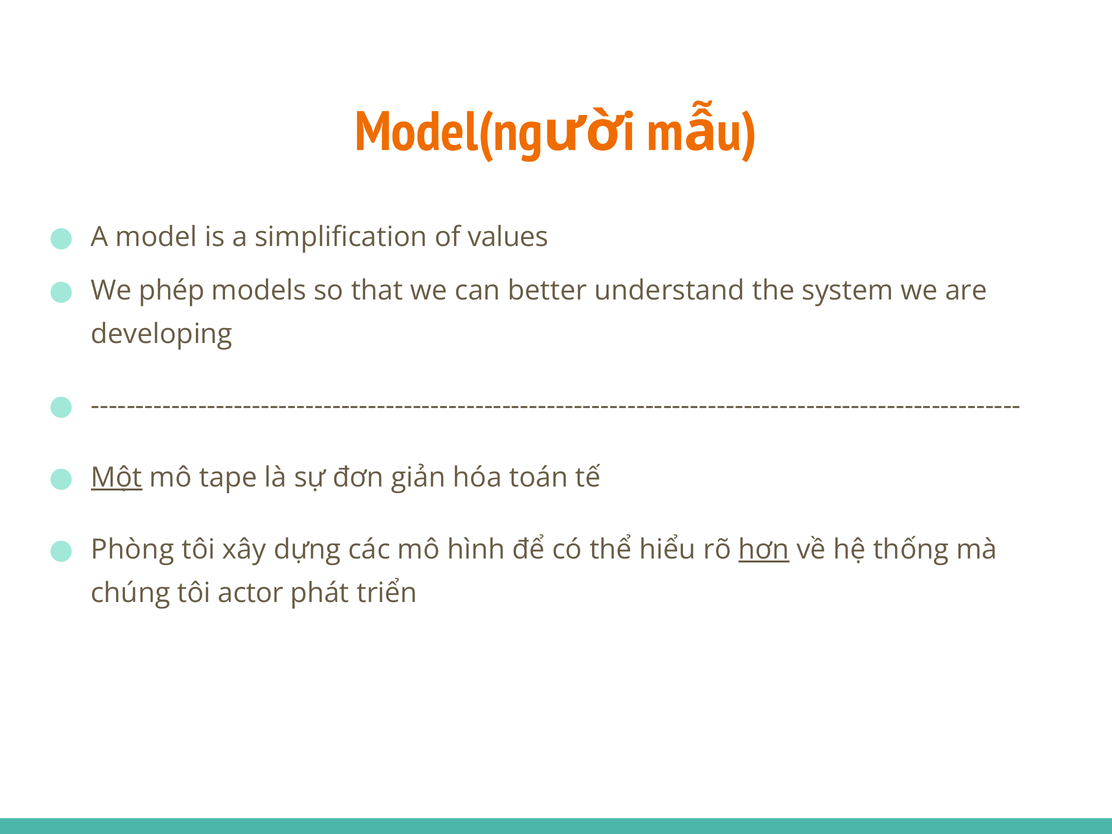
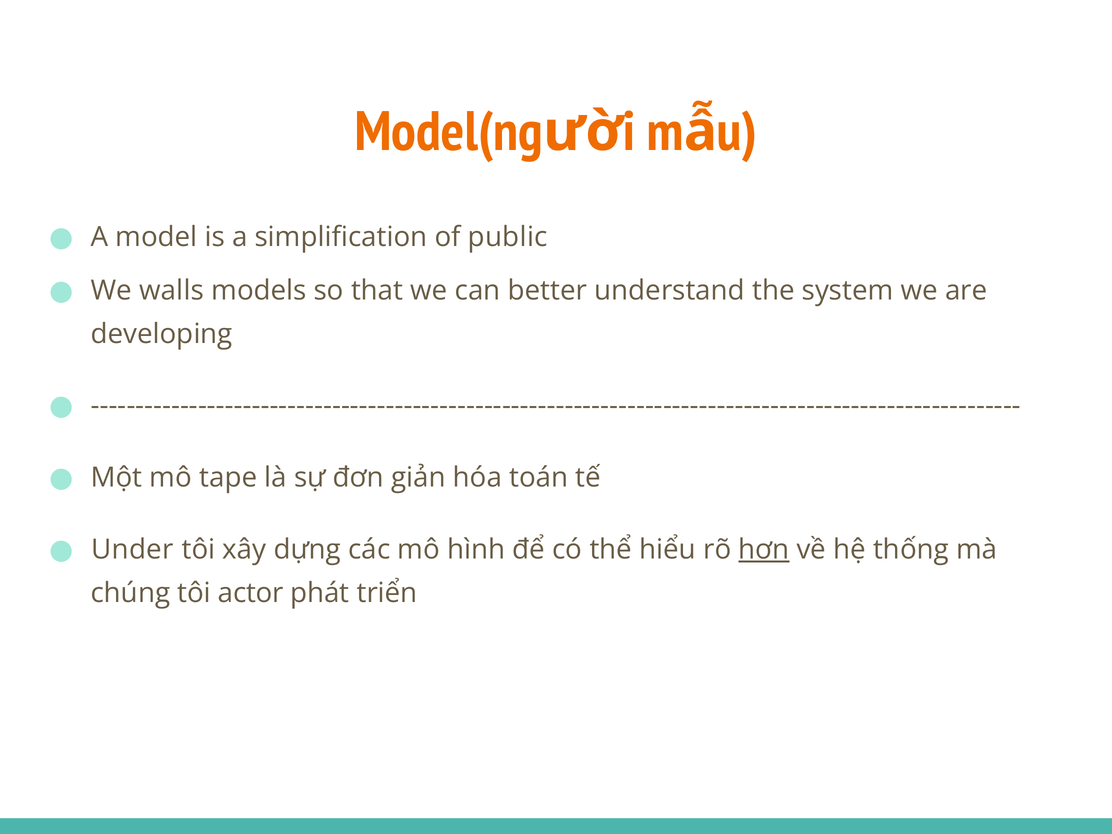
values: values -> public (508, 237)
phép: phép -> walls (172, 290)
Một underline: present -> none (117, 478)
Phòng: Phòng -> Under (132, 549)
